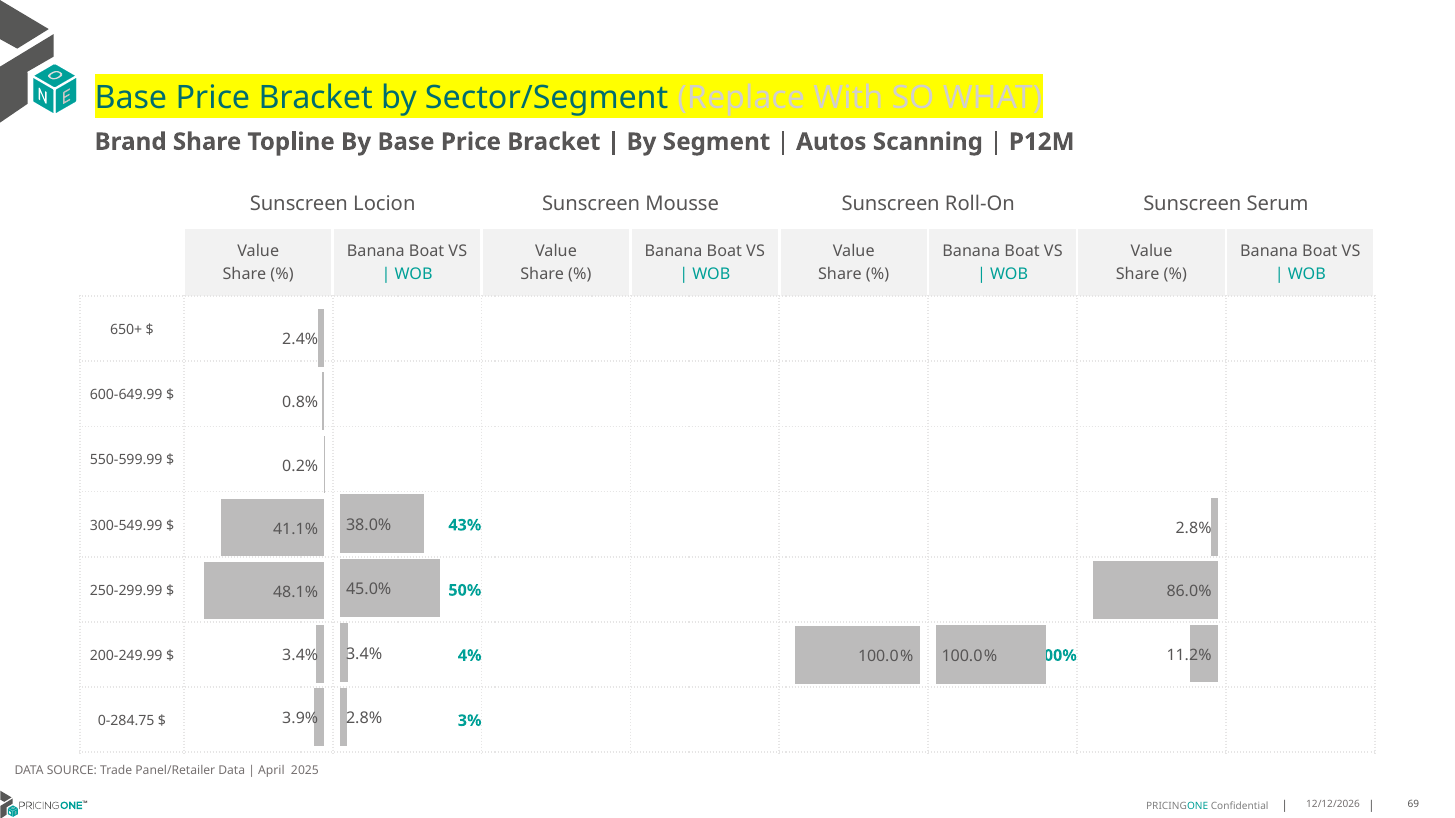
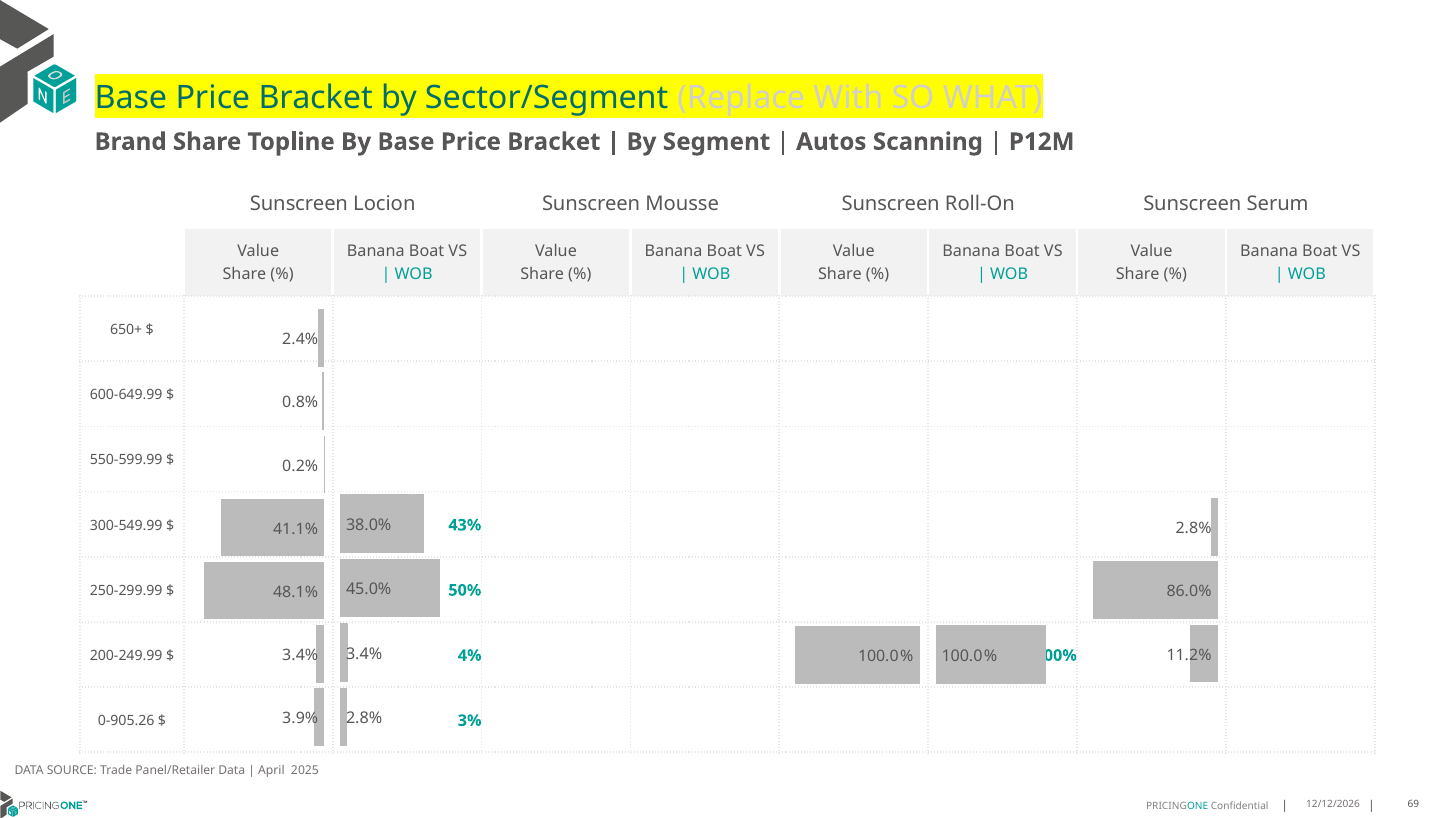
0-284.75: 0-284.75 -> 0-905.26 (126, 721)
